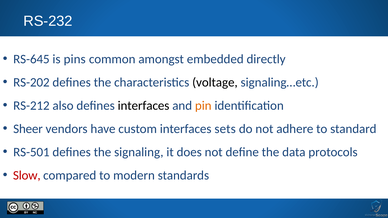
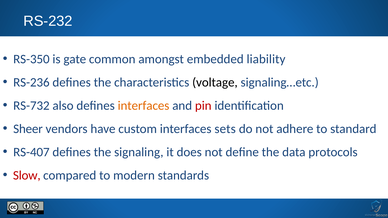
RS-645: RS-645 -> RS-350 (31, 59)
pins: pins -> gate (75, 59)
directly: directly -> liability (266, 59)
RS-202: RS-202 -> RS-236 (31, 82)
RS-212: RS-212 -> RS-732 (31, 106)
interfaces colour: black -> orange (144, 106)
pin colour: orange -> red (203, 106)
RS-501: RS-501 -> RS-407 (31, 152)
